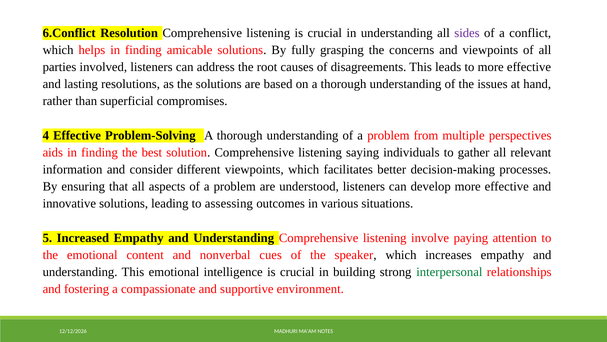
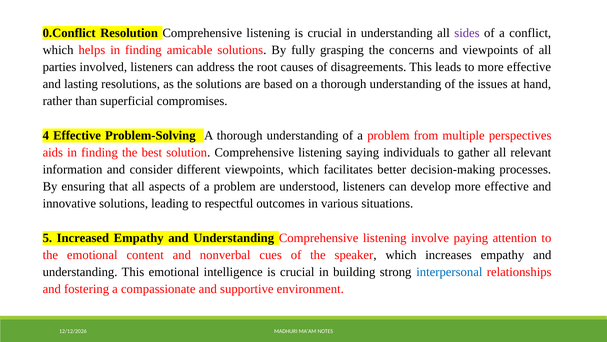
6.Conflict: 6.Conflict -> 0.Conflict (69, 33)
assessing: assessing -> respectful (229, 203)
interpersonal colour: green -> blue (449, 272)
